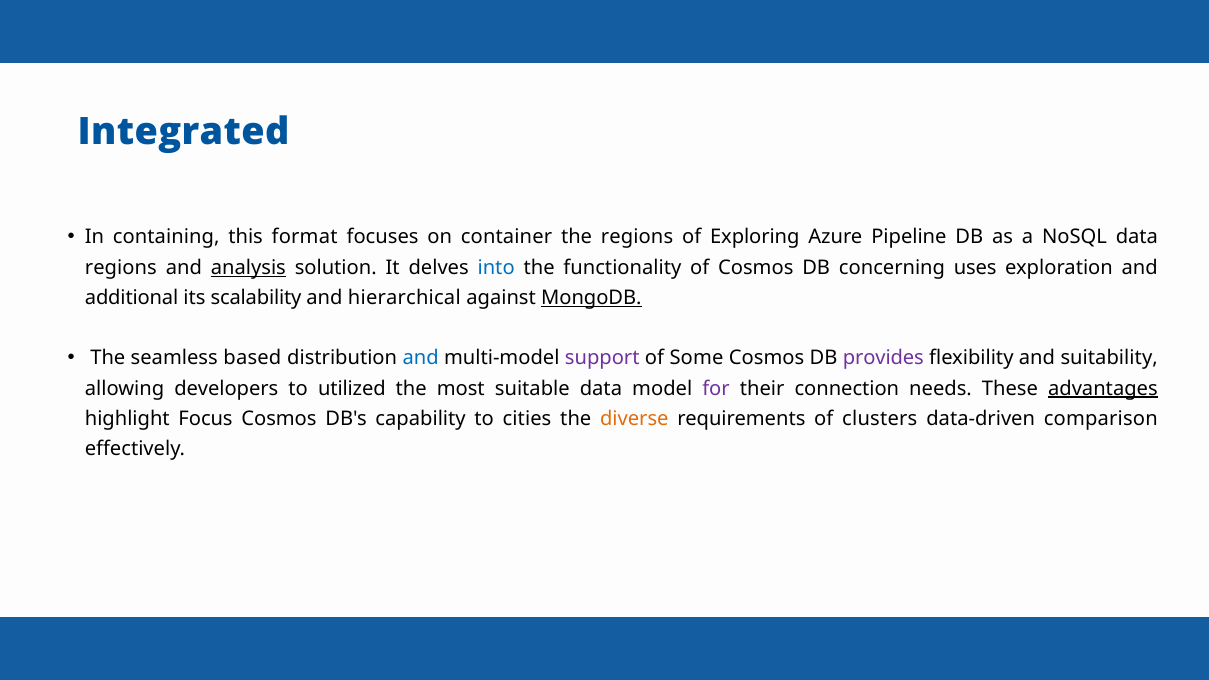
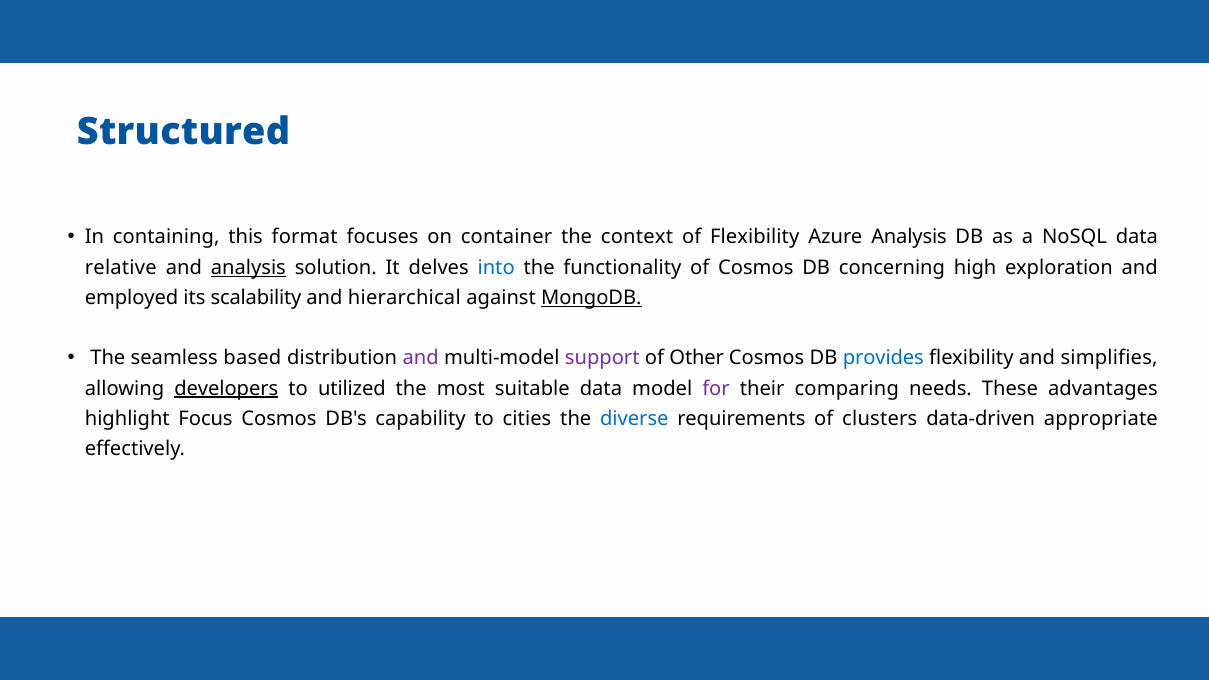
Integrated: Integrated -> Structured (184, 132)
the regions: regions -> context (637, 237)
of Exploring: Exploring -> Flexibility (755, 237)
Azure Pipeline: Pipeline -> Analysis (909, 237)
regions: regions -> relative (121, 267)
uses: uses -> high (975, 267)
additional: additional -> employed (132, 298)
and colour: blue -> purple (421, 358)
Some: Some -> Other (697, 358)
provides colour: purple -> blue (883, 358)
suitability: suitability -> simplifies (1109, 358)
developers underline: none -> present (226, 388)
connection: connection -> comparing (847, 388)
advantages underline: present -> none (1103, 388)
diverse colour: orange -> blue (634, 419)
comparison: comparison -> appropriate (1101, 419)
